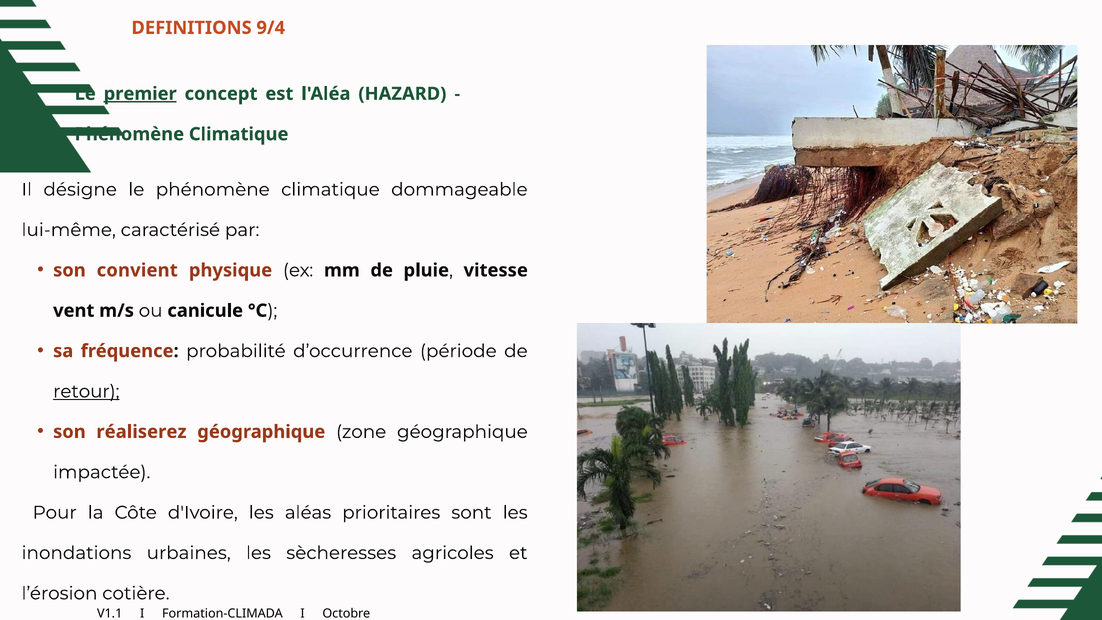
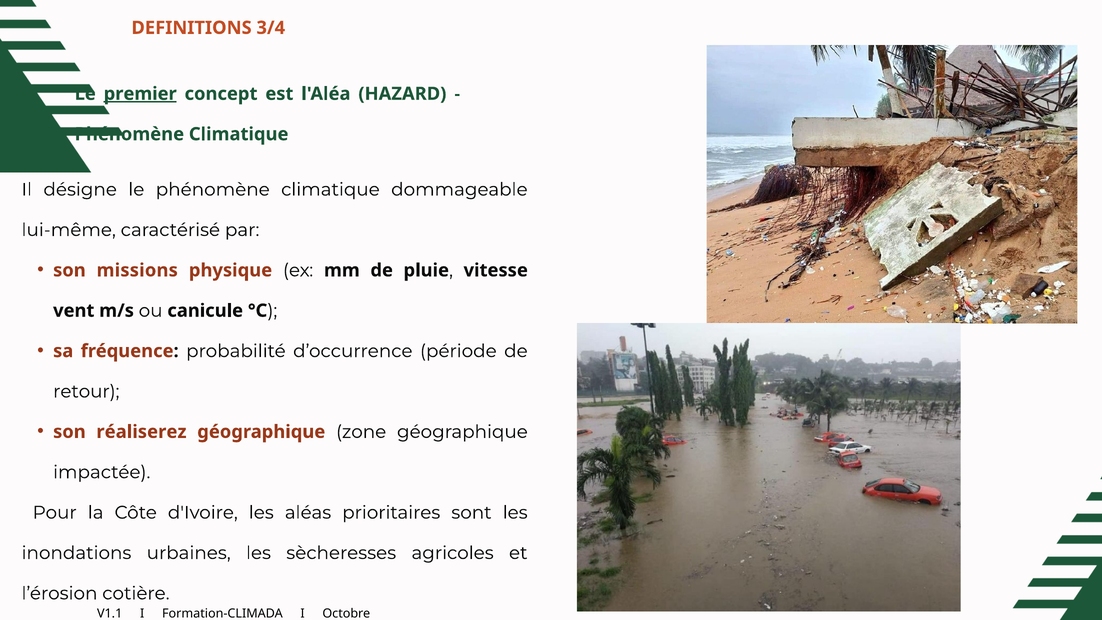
9/4: 9/4 -> 3/4 (271, 28)
convient: convient -> missions (137, 270)
retour underline: present -> none (86, 391)
